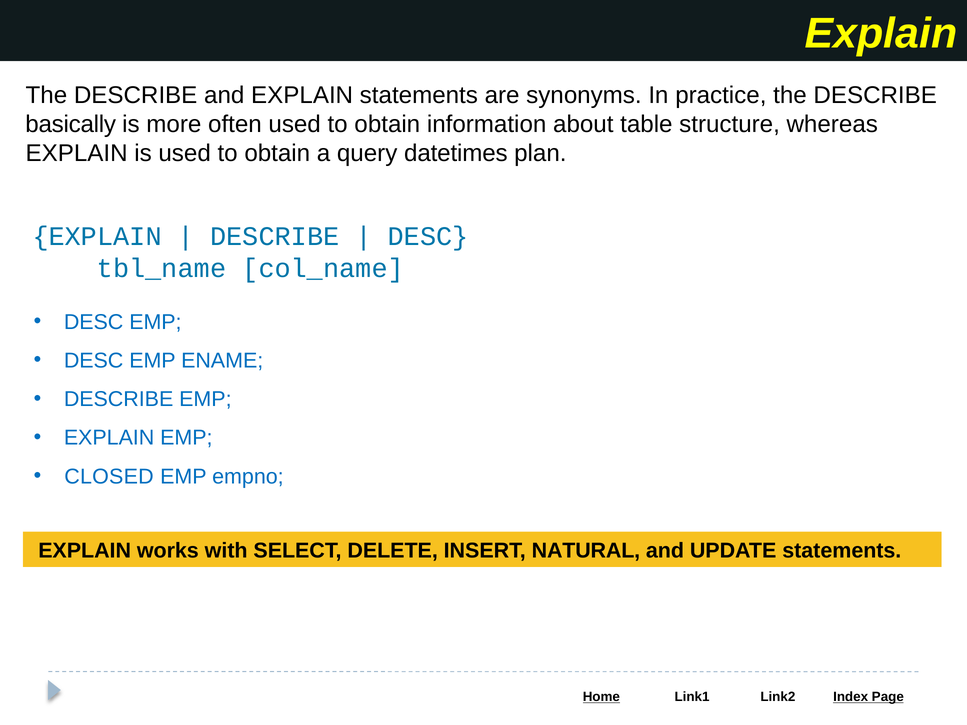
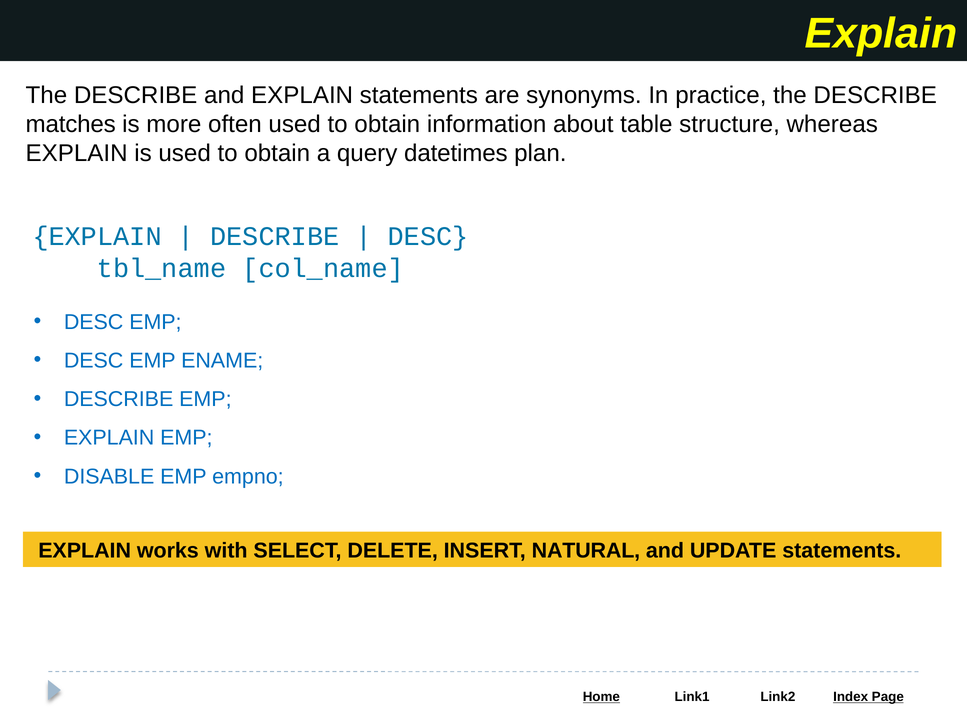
basically: basically -> matches (71, 124)
CLOSED: CLOSED -> DISABLE (109, 477)
